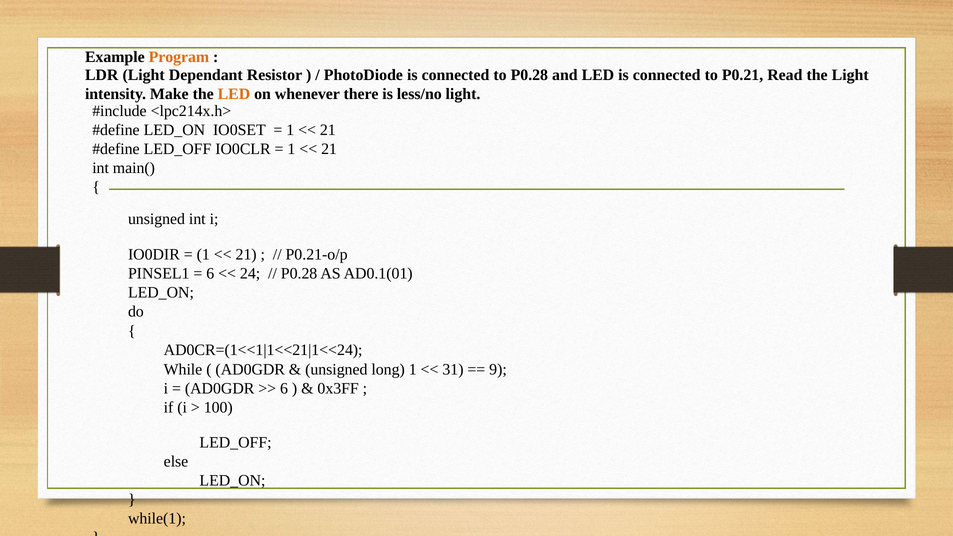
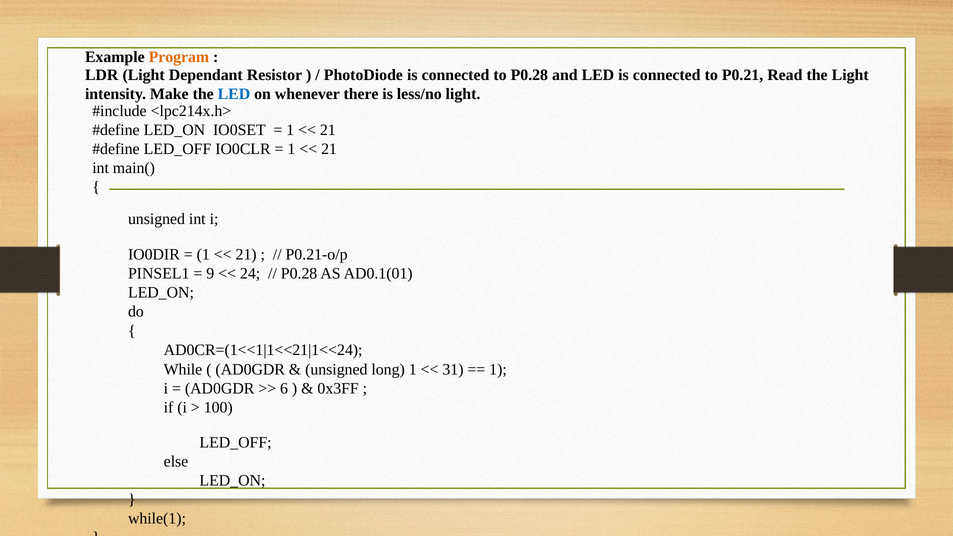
LED colour: orange -> blue (234, 94)
6: 6 -> 9 (210, 274)
9: 9 -> 1 (498, 370)
